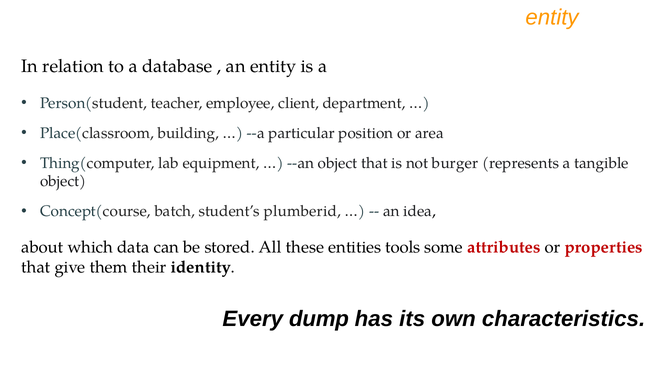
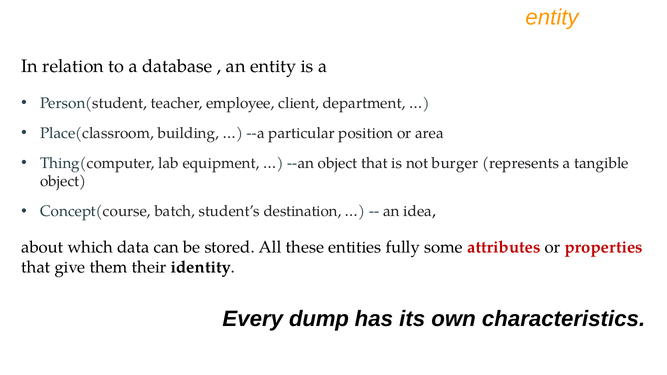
plumberid: plumberid -> destination (303, 211)
tools: tools -> fully (403, 247)
